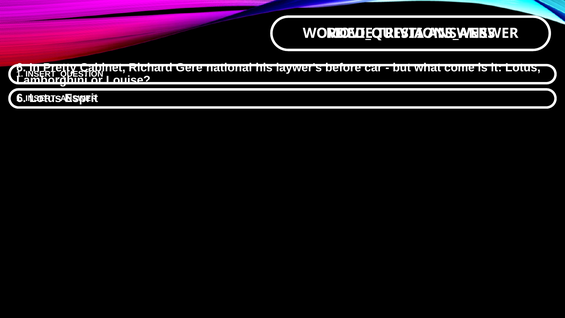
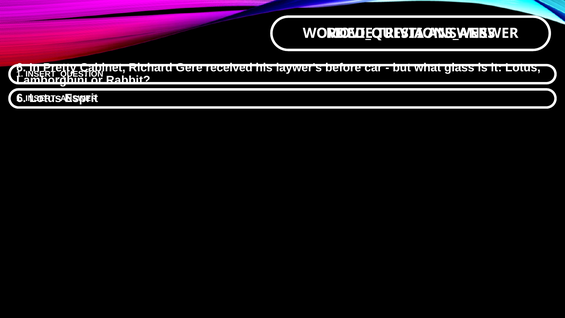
national: national -> received (229, 68)
come: come -> glass (459, 68)
Louise: Louise -> Rabbit (128, 80)
